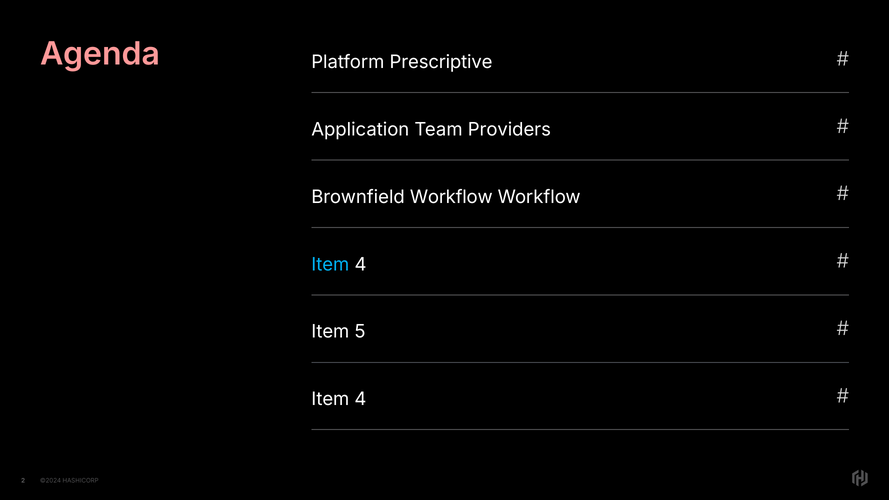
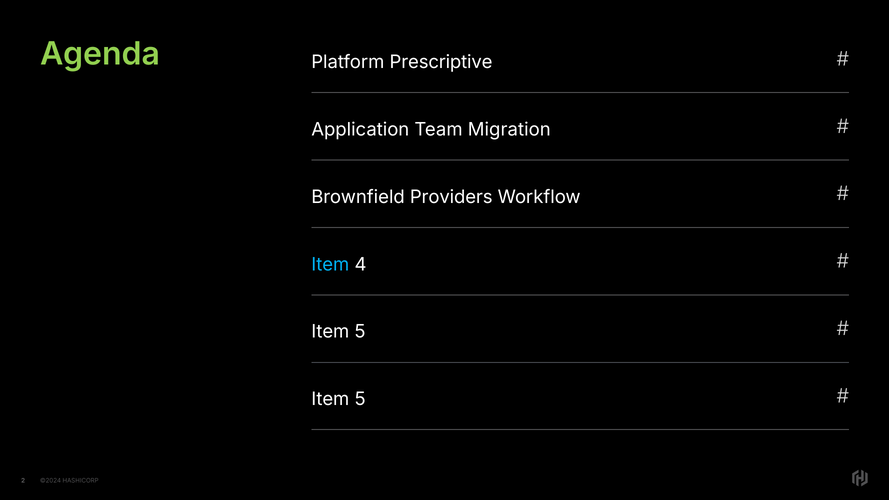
Agenda colour: pink -> light green (100, 54)
Providers: Providers -> Migration (509, 130)
Brownfield Workflow: Workflow -> Providers (451, 197)
4: 4 -> 5 (360, 399)
